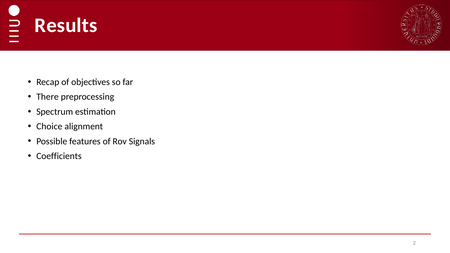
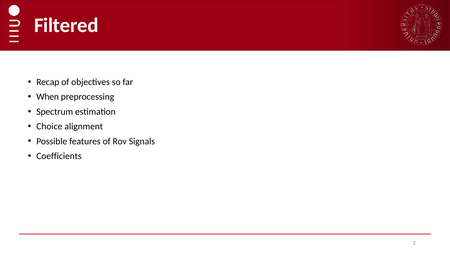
Results: Results -> Filtered (66, 26)
There: There -> When (48, 97)
